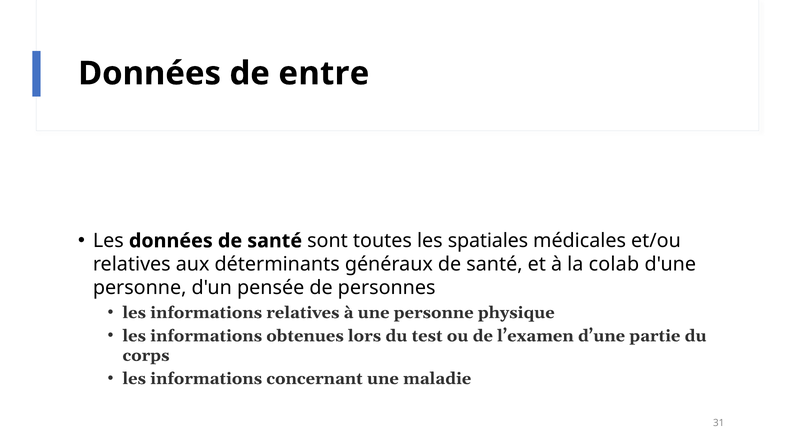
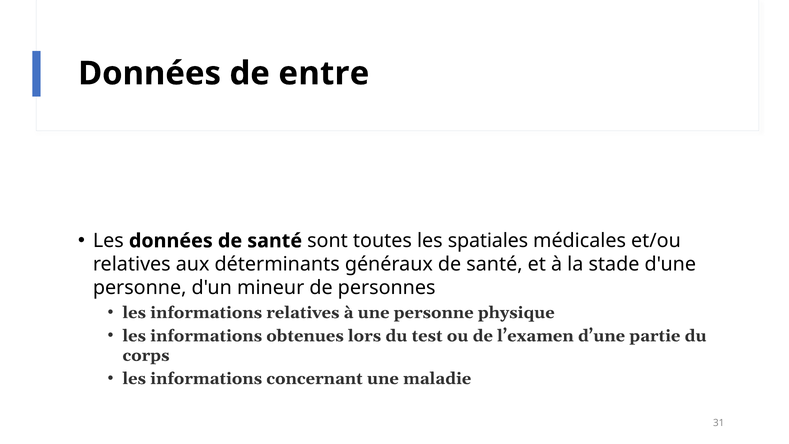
colab: colab -> stade (614, 264)
pensée: pensée -> mineur (271, 288)
